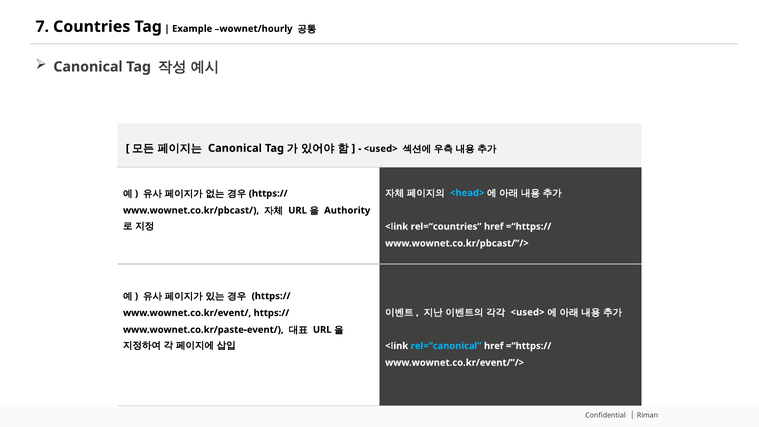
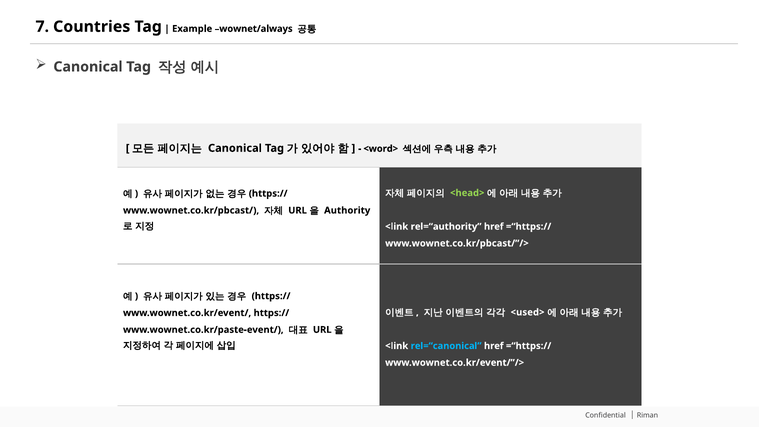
wownet/hourly: wownet/hourly -> wownet/always (254, 29)
<used>: <used> -> <word> (381, 149)
<head> colour: light blue -> light green (467, 193)
rel=“countries: rel=“countries -> rel=“authority (446, 227)
